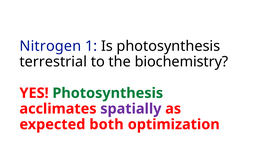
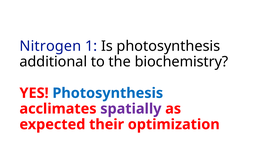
terrestrial: terrestrial -> additional (53, 62)
Photosynthesis colour: green -> blue (108, 93)
both: both -> their (107, 124)
